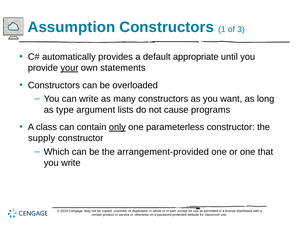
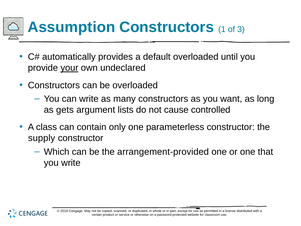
default appropriate: appropriate -> overloaded (196, 57)
statements: statements -> undeclared (123, 68)
type: type -> gets (65, 110)
programs: programs -> controlled (211, 110)
only underline: present -> none (117, 127)
